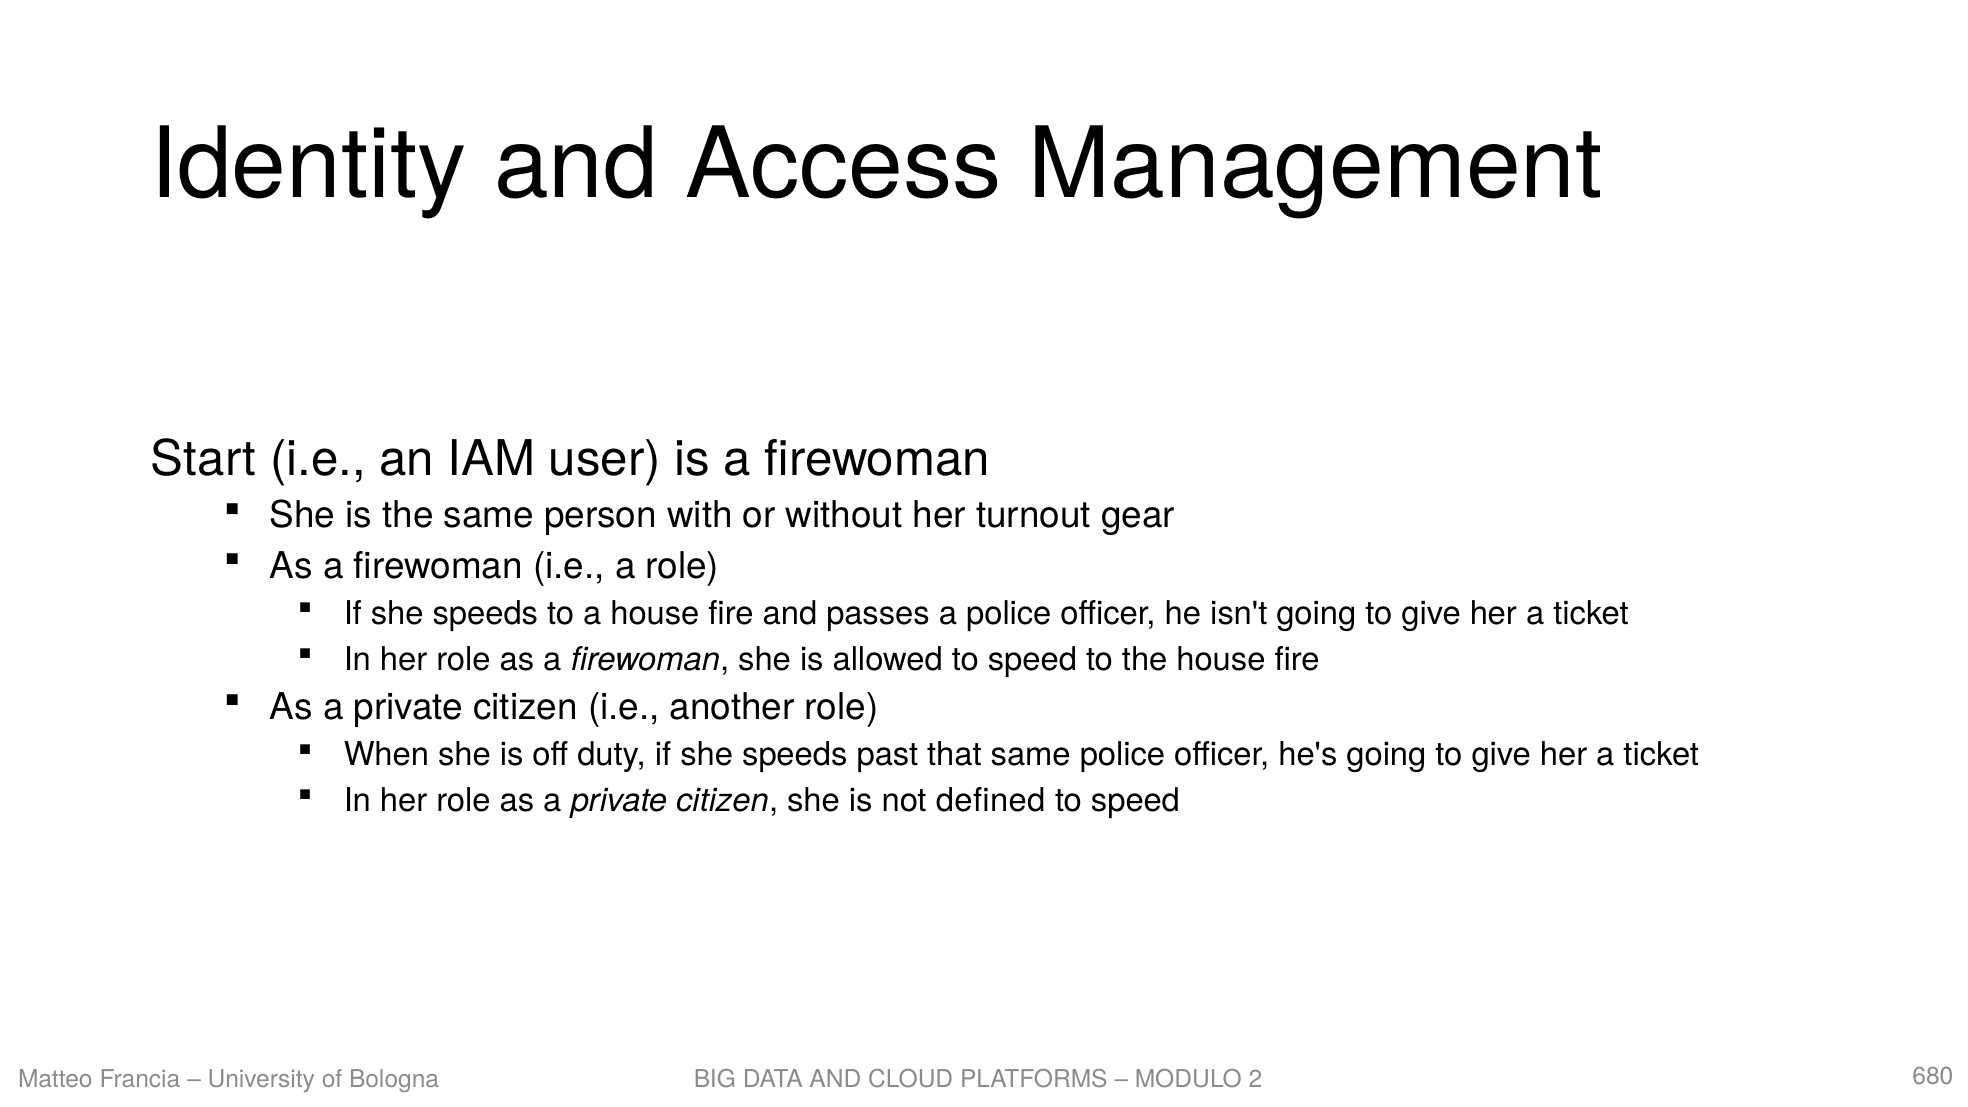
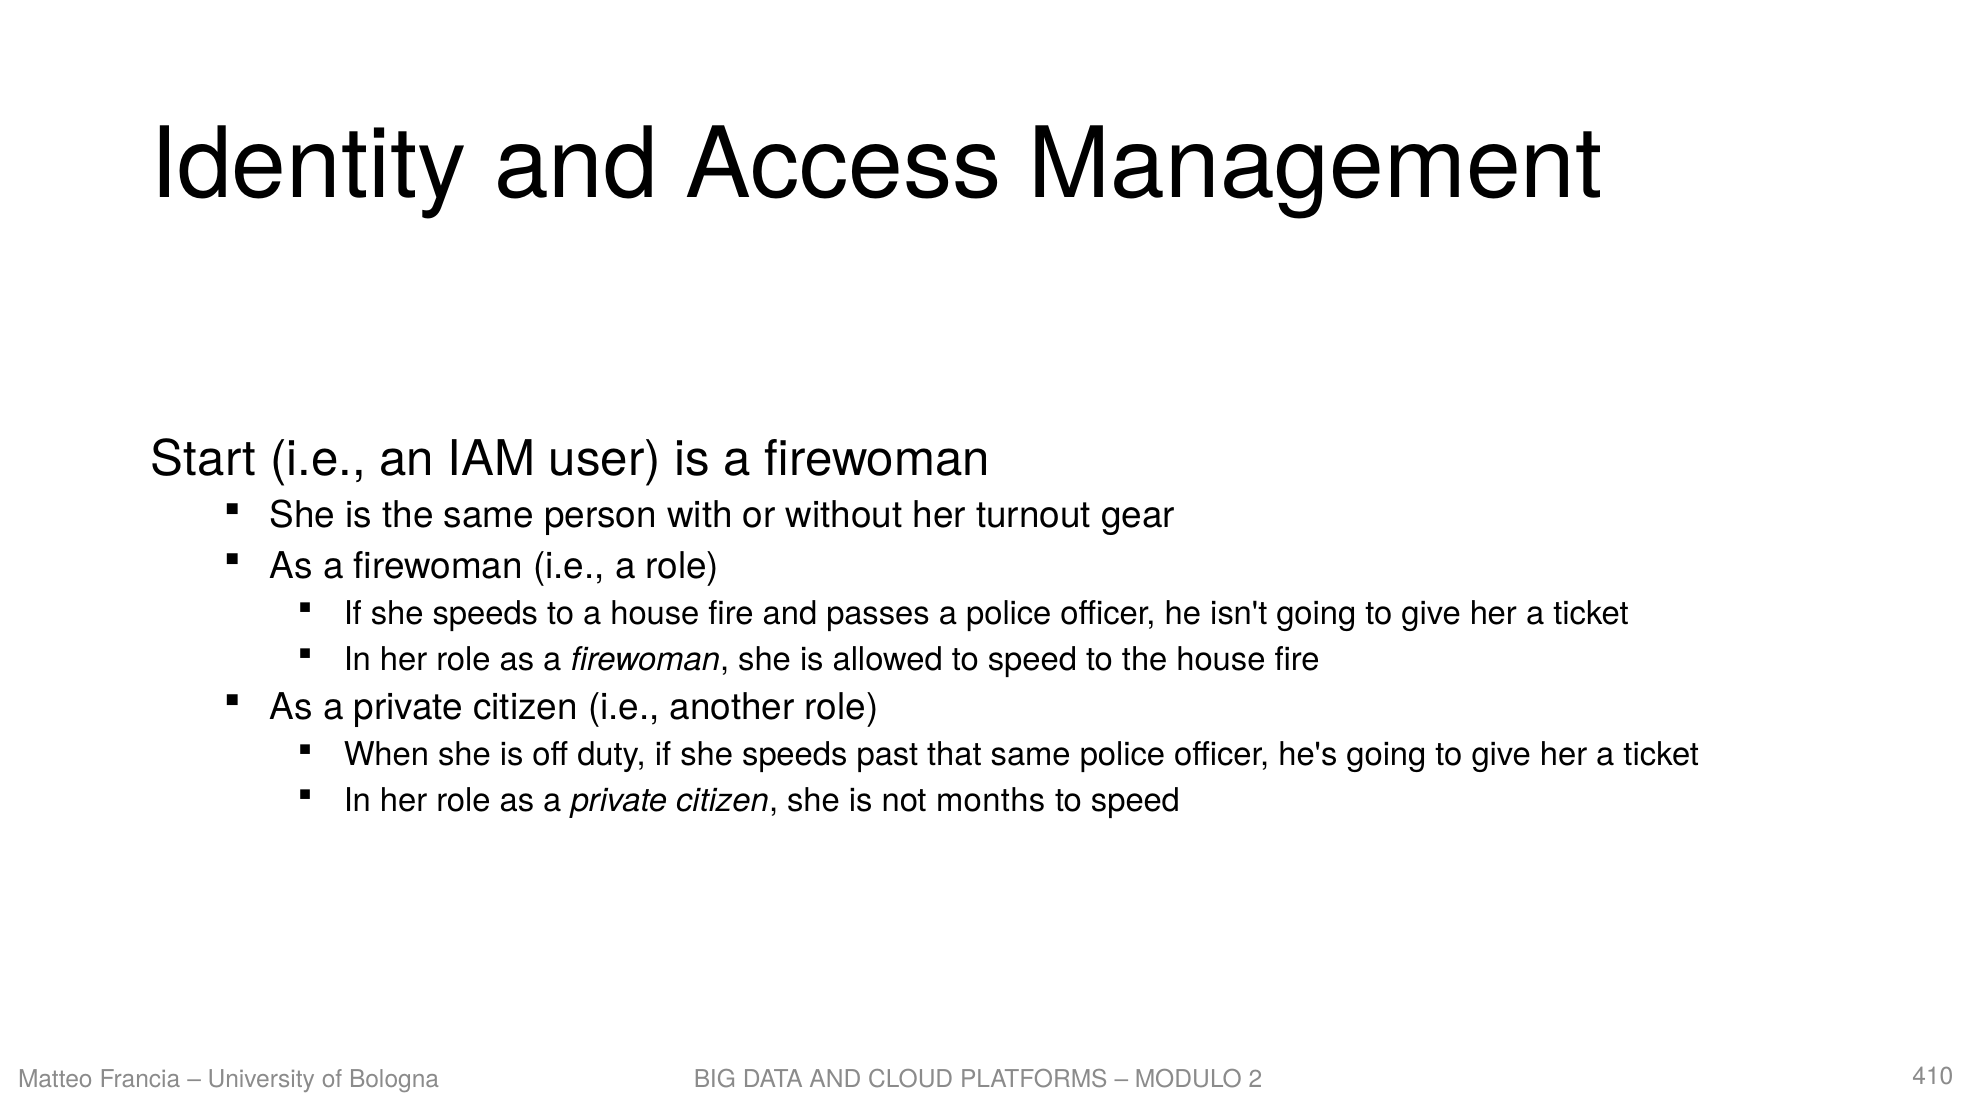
defined: defined -> months (991, 801)
680: 680 -> 410 (1933, 1076)
